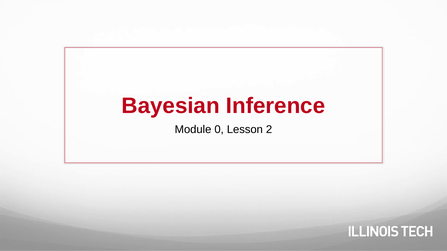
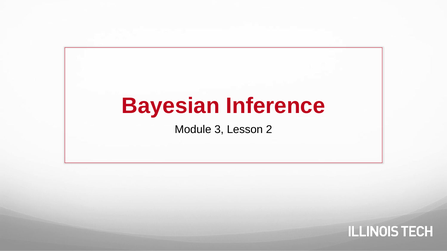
0: 0 -> 3 (219, 130)
